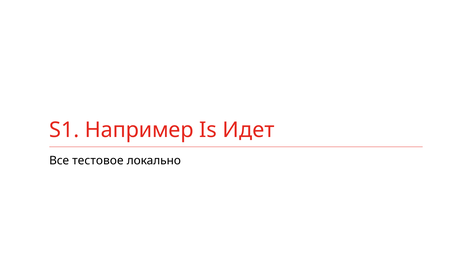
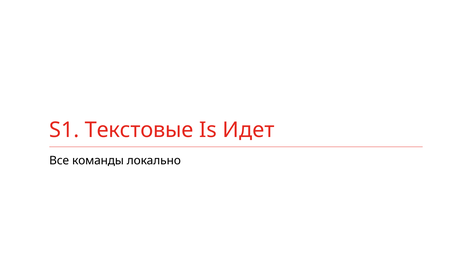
Например: Например -> Текстовые (139, 130)
тестовое: тестовое -> команды (98, 160)
